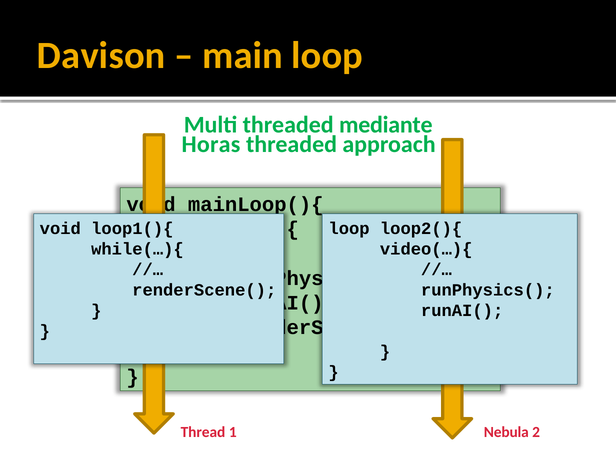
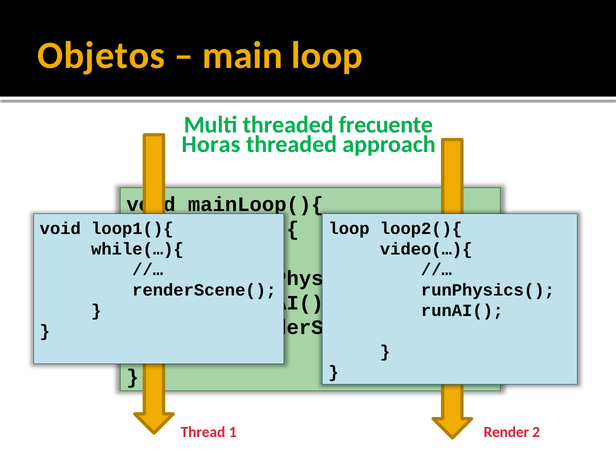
Davison: Davison -> Objetos (101, 55)
mediante: mediante -> frecuente (386, 125)
Nebula: Nebula -> Render (506, 432)
